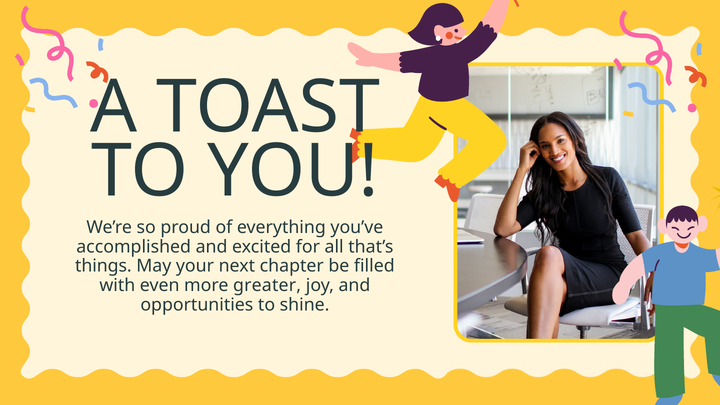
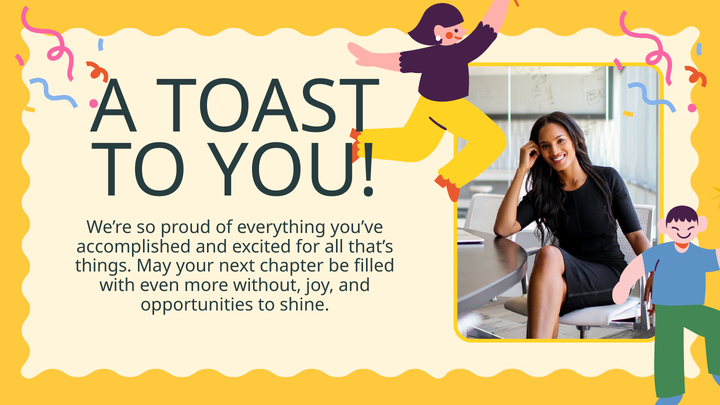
greater: greater -> without (267, 285)
